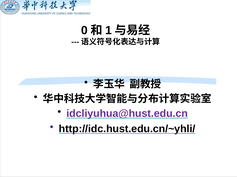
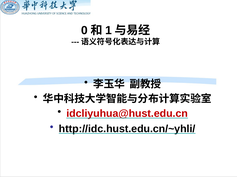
idcliyuhua@hust.edu.cn colour: purple -> red (127, 114)
